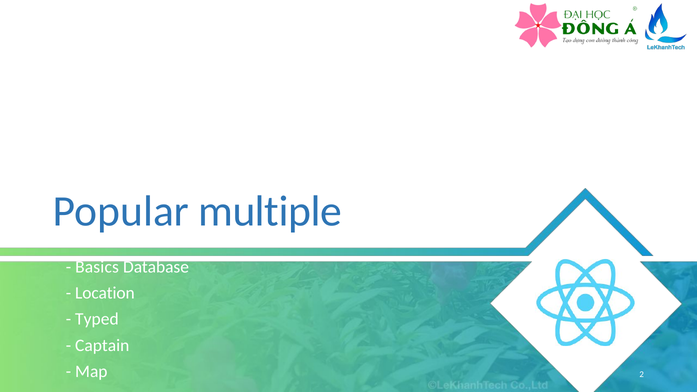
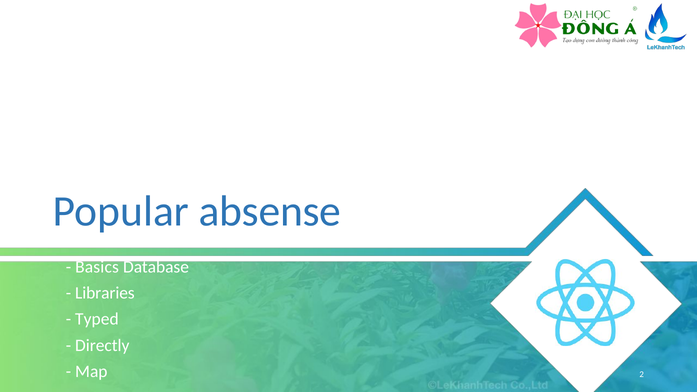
multiple: multiple -> absense (270, 212)
Location: Location -> Libraries (105, 293)
Captain: Captain -> Directly (102, 345)
